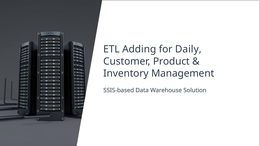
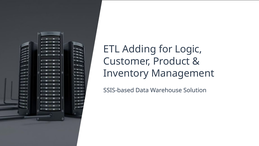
Daily: Daily -> Logic (188, 49)
